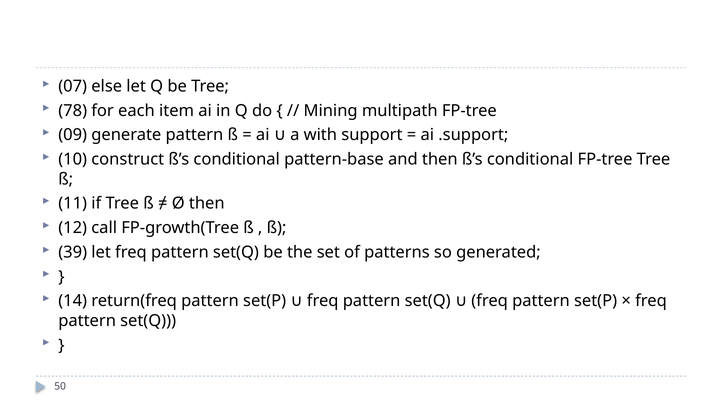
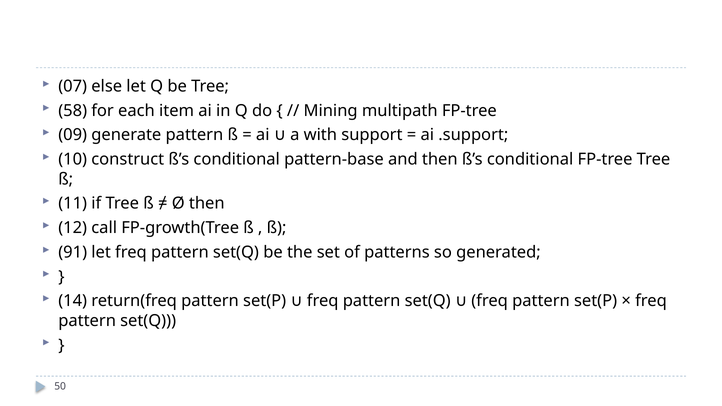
78: 78 -> 58 (73, 111)
39: 39 -> 91 (73, 252)
